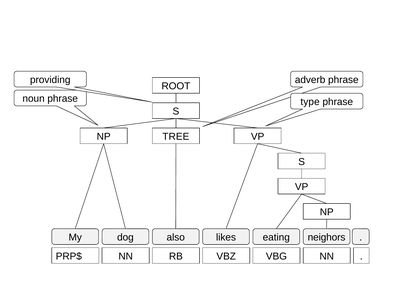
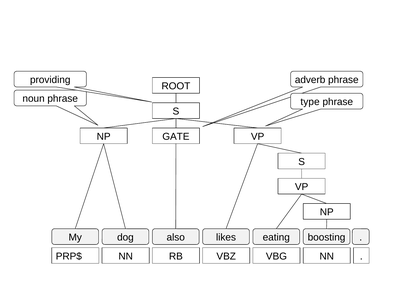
TREE: TREE -> GATE (176, 136)
neighors: neighors -> boosting (327, 237)
